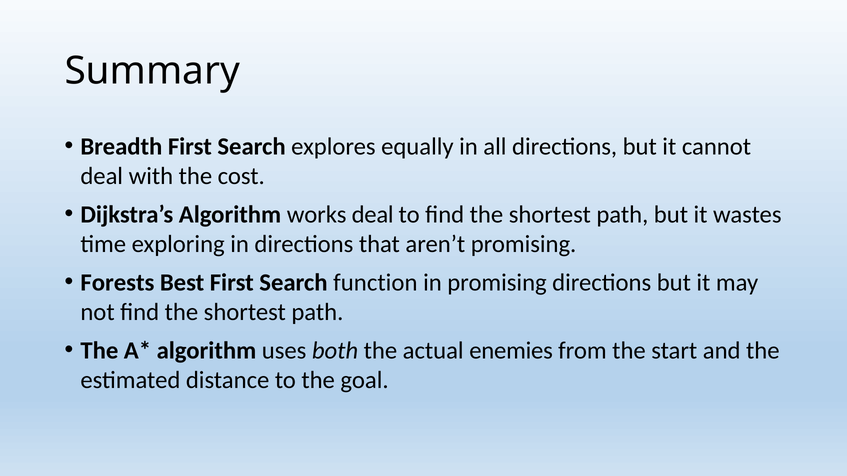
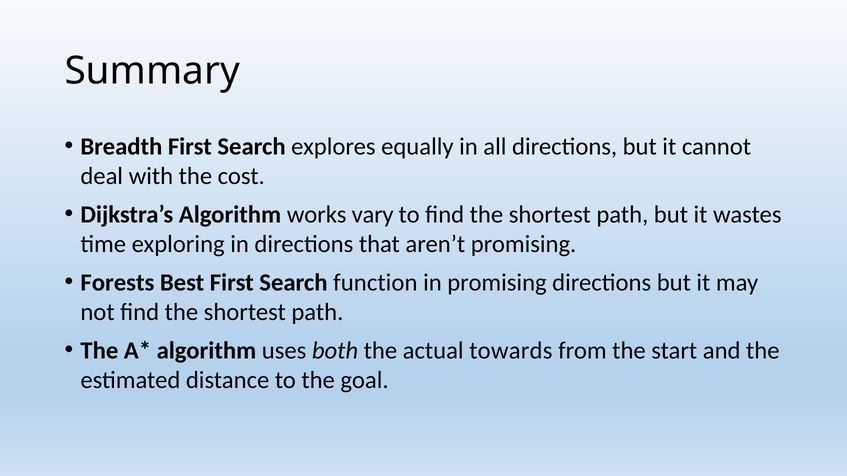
works deal: deal -> vary (373, 215)
enemies: enemies -> towards (511, 351)
